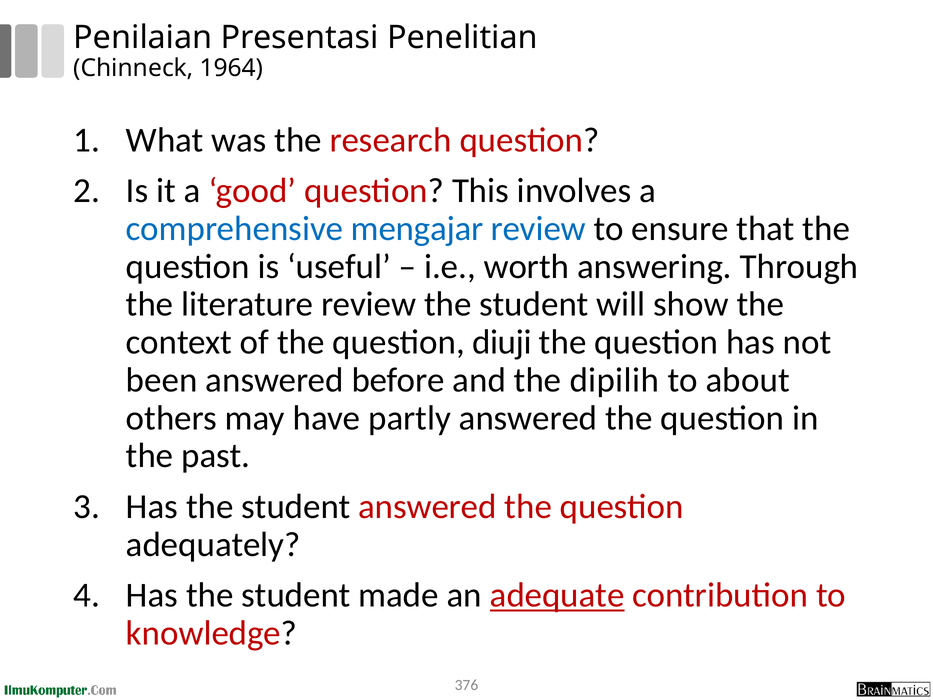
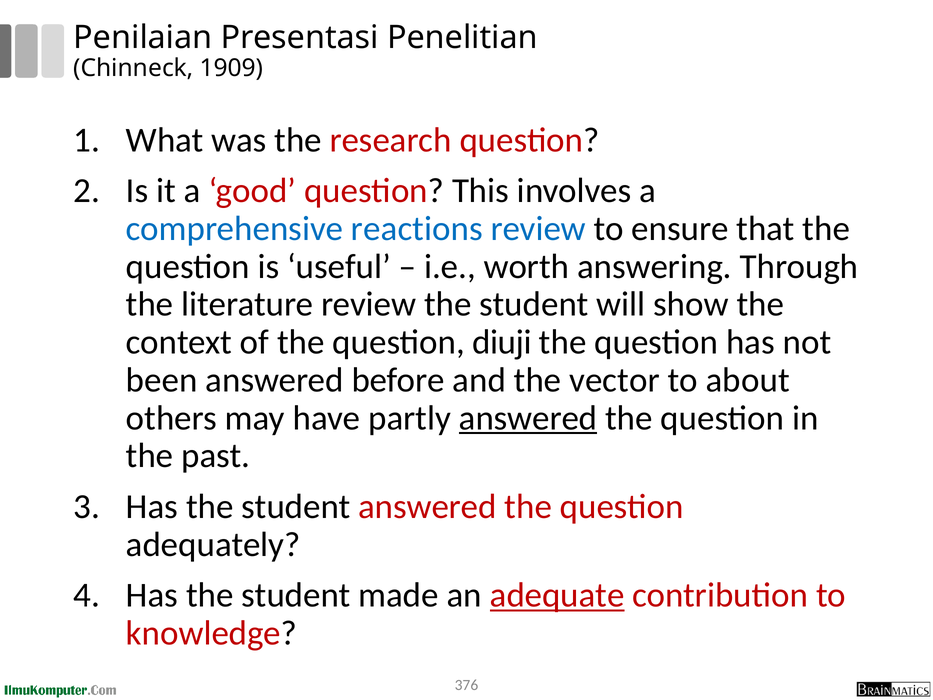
1964: 1964 -> 1909 (232, 68)
mengajar: mengajar -> reactions (417, 229)
dipilih: dipilih -> vector (614, 380)
answered underline: none -> present (528, 418)
